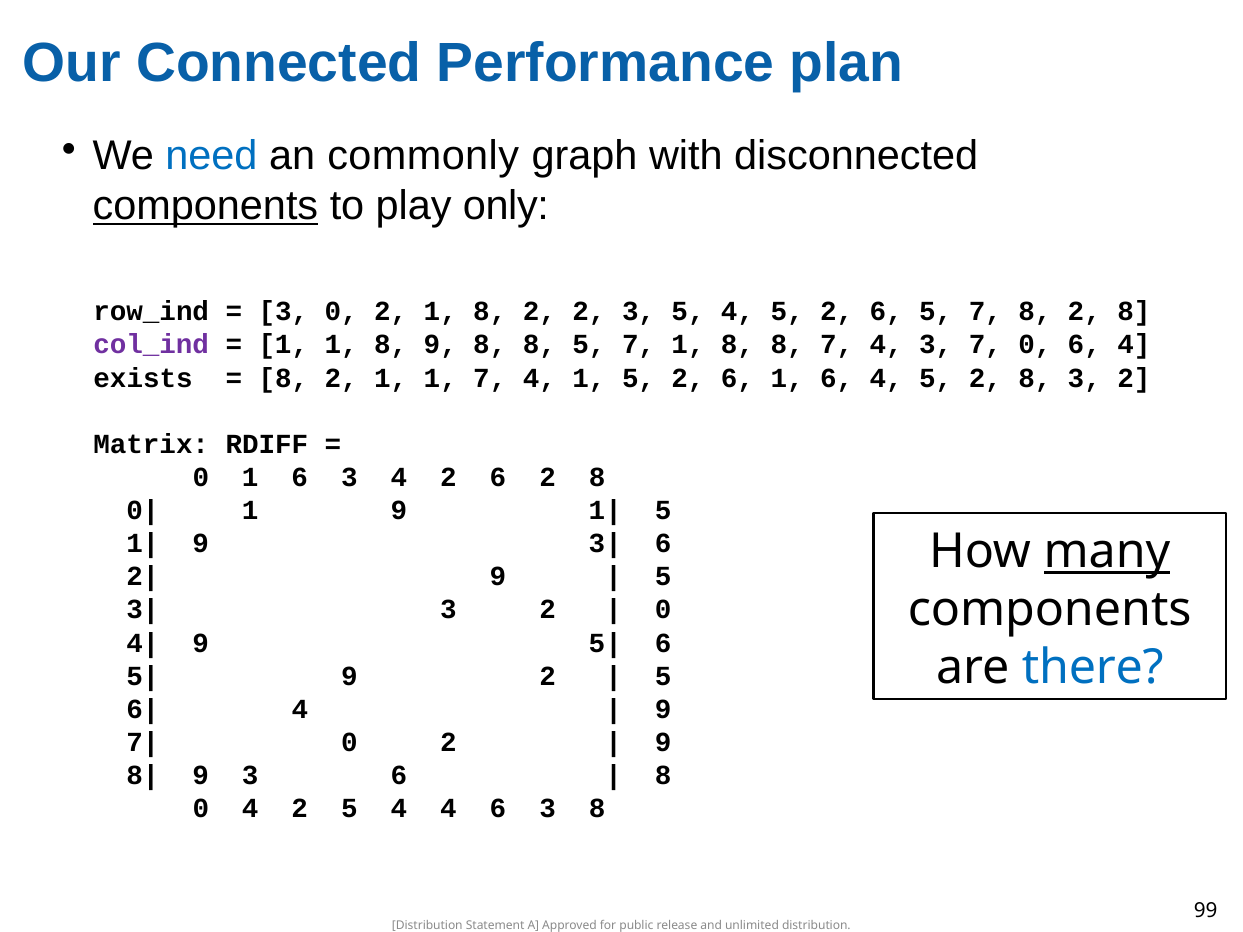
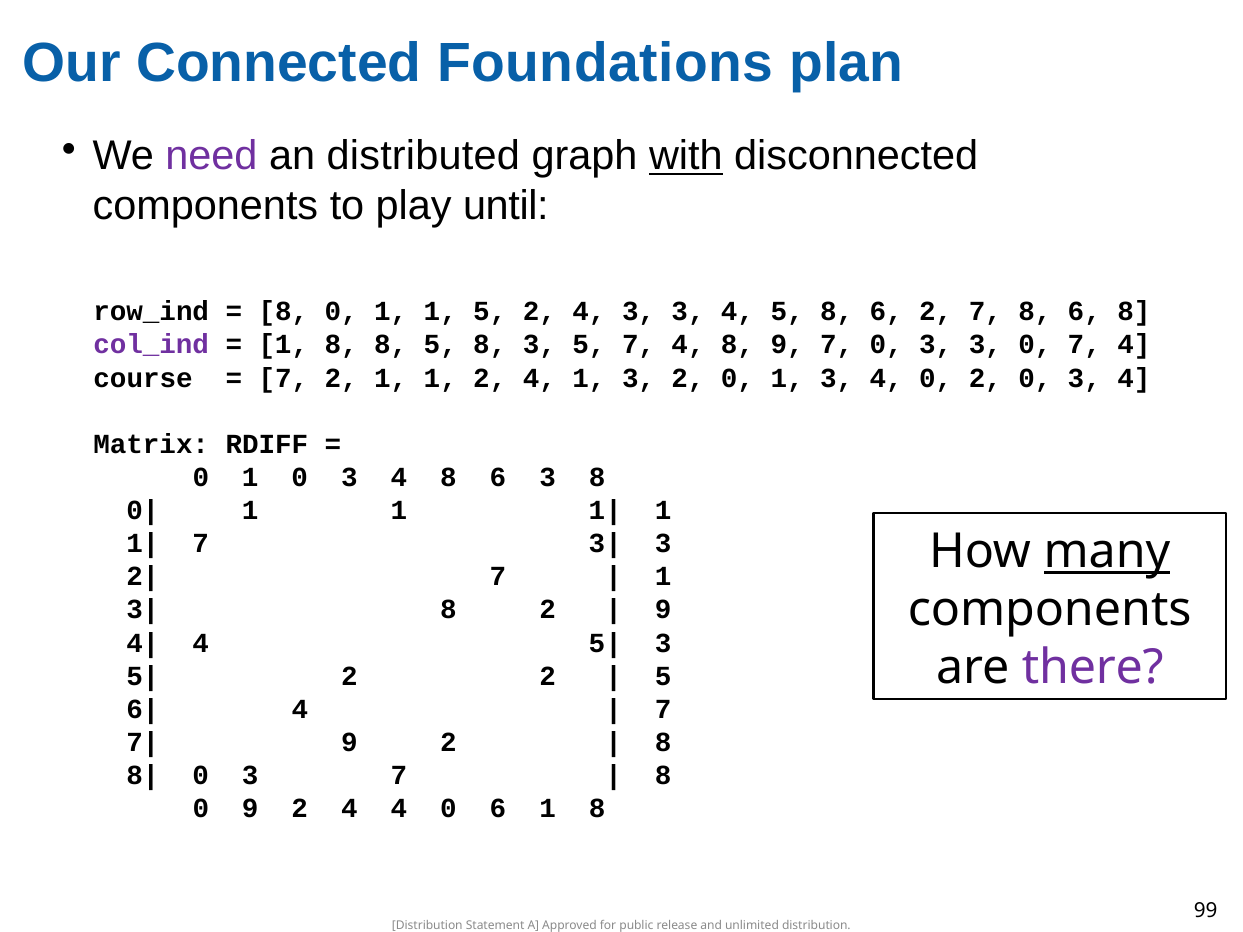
Performance: Performance -> Foundations (605, 63)
need colour: blue -> purple (211, 156)
commonly: commonly -> distributed (423, 156)
with underline: none -> present (686, 156)
components underline: present -> none (205, 206)
only: only -> until (506, 206)
3: 3 -> 8 (283, 312)
2: 2 -> 1 (391, 312)
8: 8 -> 5 (490, 312)
2: 2 -> 4 (589, 312)
5: 5 -> 3 (688, 312)
2: 2 -> 8 (837, 312)
6 5: 5 -> 2 (936, 312)
7 8 2: 2 -> 6 (1084, 312)
1: 1 -> 8 (341, 345)
8 9: 9 -> 5 (440, 345)
8: 8 -> 3 (539, 345)
5 7 1: 1 -> 4 (688, 345)
8: 8 -> 9 (787, 345)
4: 4 -> 0 (886, 345)
7: 7 -> 3 (985, 345)
0 6: 6 -> 7 (1084, 345)
exists: exists -> course (143, 378)
8: 8 -> 7 (283, 378)
1 7: 7 -> 2 (490, 378)
4 1 5: 5 -> 3 (639, 378)
6: 6 -> 0 (737, 378)
6: 6 -> 3 (837, 378)
5: 5 -> 0 (936, 378)
8: 8 -> 0 (1035, 378)
2: 2 -> 4 (1134, 378)
0 1 6: 6 -> 0 (300, 477)
3 4 2: 2 -> 8 (449, 477)
6 2: 2 -> 3 (548, 477)
9: 9 -> 1 (399, 511)
5: 5 -> 1 (663, 511)
9: 9 -> 7 (201, 544)
6: 6 -> 3 (663, 544)
9: 9 -> 7 (498, 577)
5: 5 -> 1 (663, 577)
3: 3 -> 8 (448, 610)
0: 0 -> 9 (663, 610)
9: 9 -> 4 (201, 643)
6: 6 -> 3 (663, 643)
there colour: blue -> purple (1093, 668)
9: 9 -> 2 (349, 676)
9: 9 -> 7 (663, 709)
0: 0 -> 9 (349, 743)
9: 9 -> 8 (663, 743)
9: 9 -> 0 (201, 776)
3 6: 6 -> 7 (399, 776)
0 4: 4 -> 9 (250, 809)
5: 5 -> 4 (349, 809)
4: 4 -> 0 (449, 809)
3: 3 -> 1 (548, 809)
